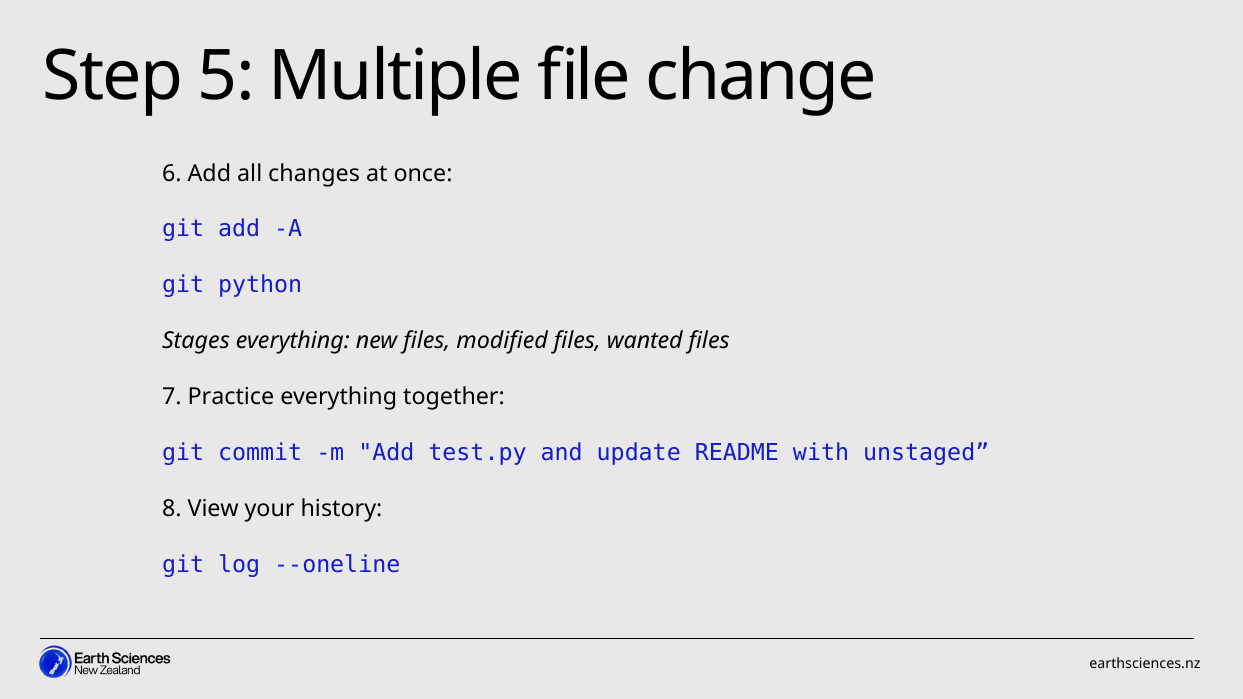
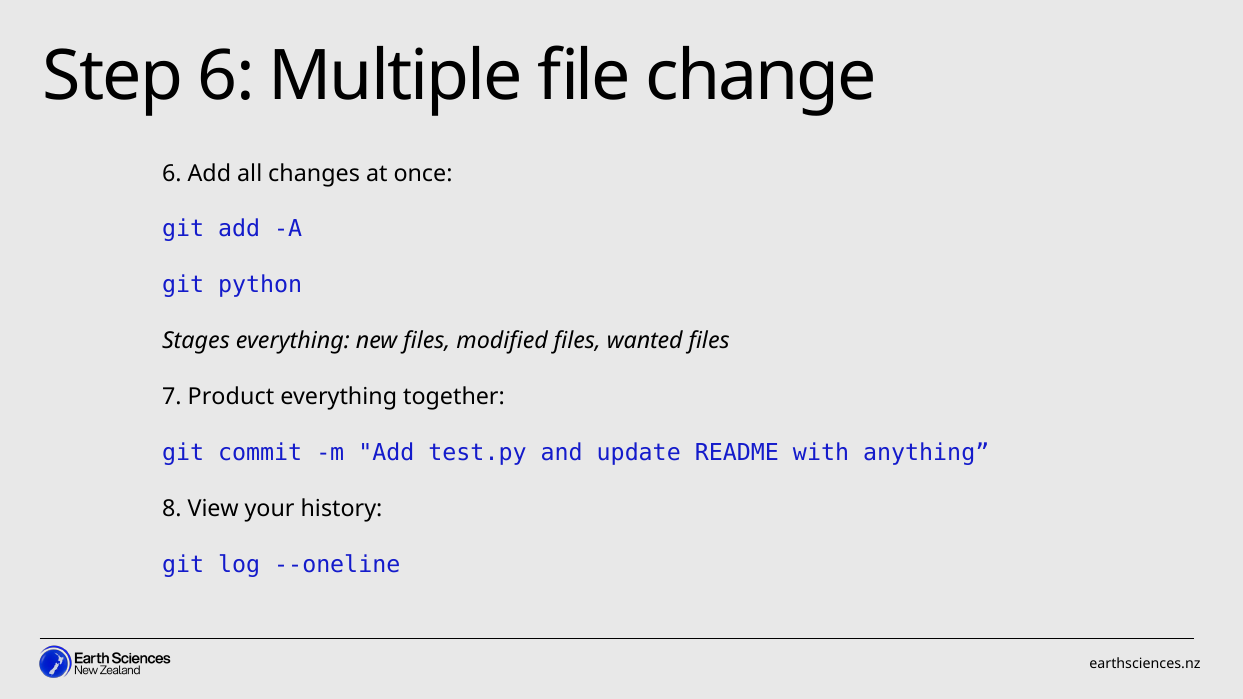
Step 5: 5 -> 6 (226, 76)
Practice: Practice -> Product (231, 397)
unstaged: unstaged -> anything (926, 453)
